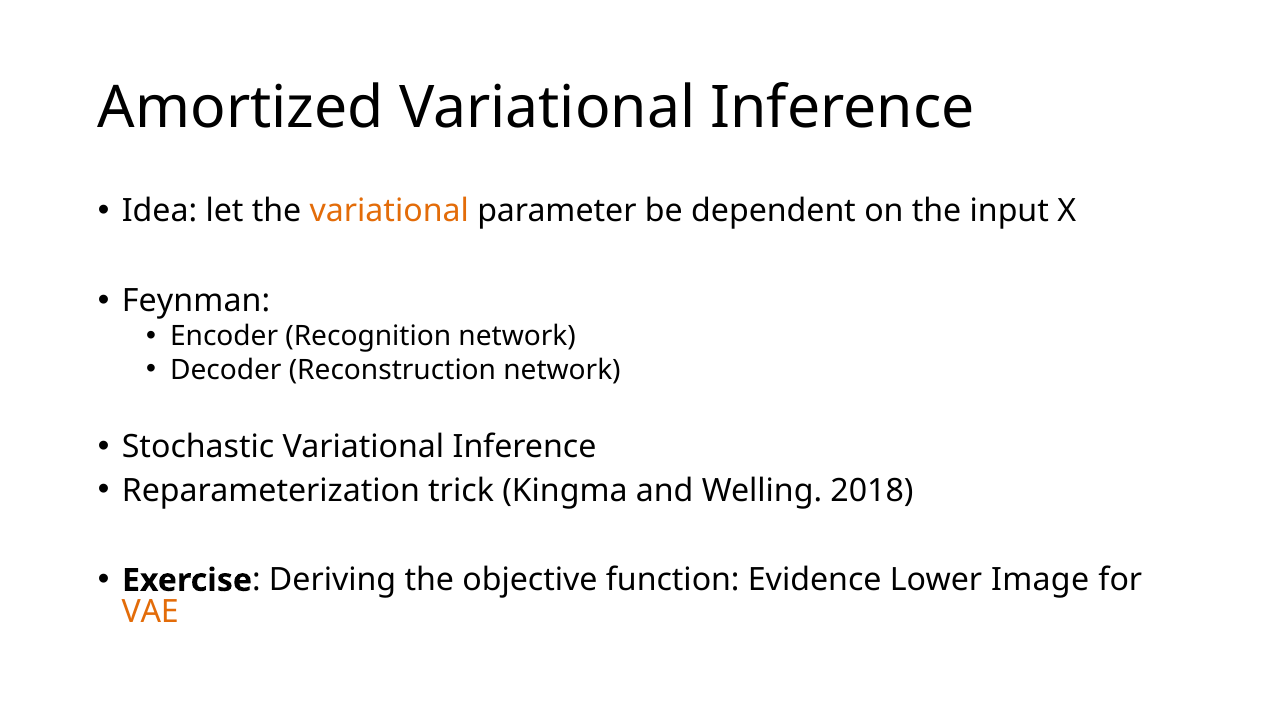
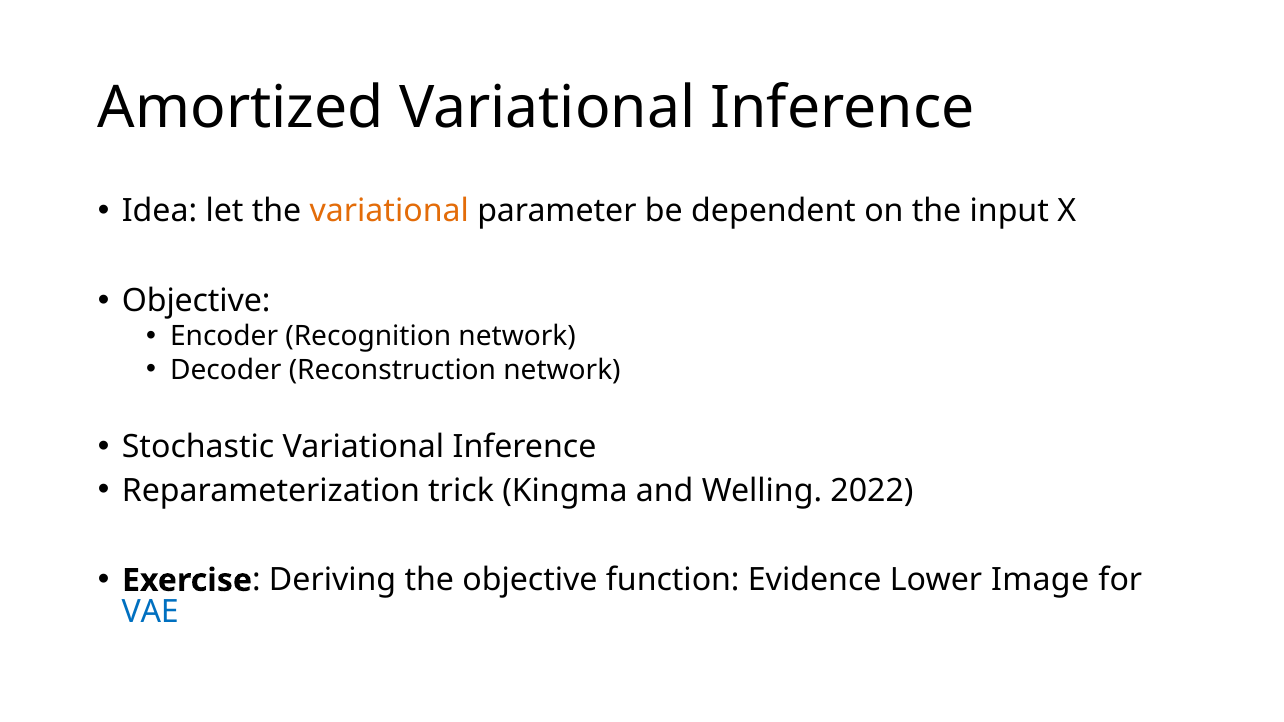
Feynman: Feynman -> Objective (196, 301)
2018: 2018 -> 2022 (872, 491)
VAE colour: orange -> blue (150, 612)
